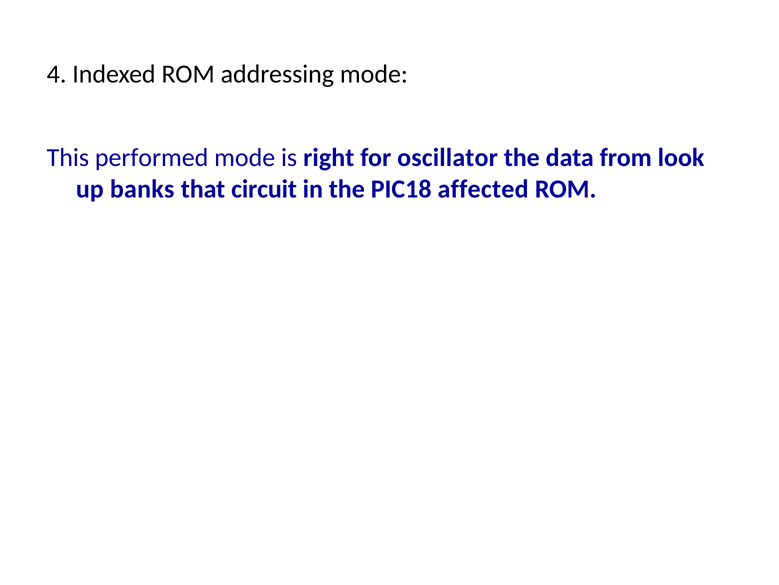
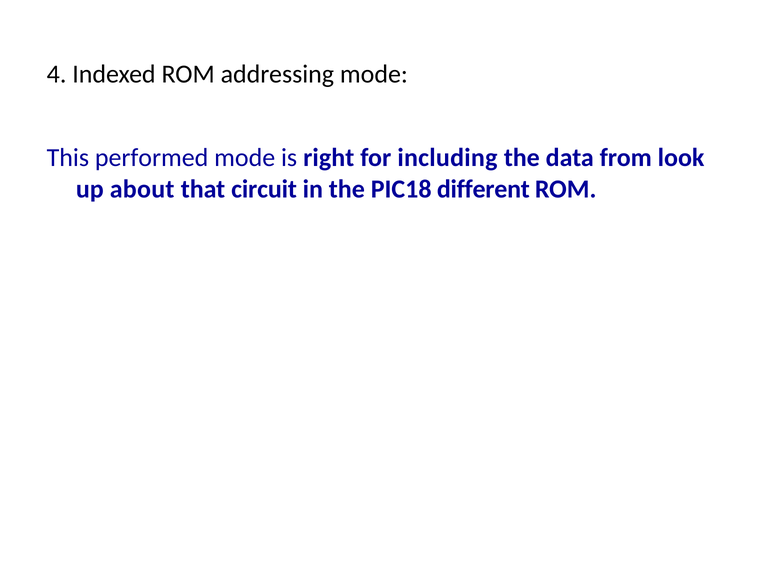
oscillator: oscillator -> including (447, 158)
banks: banks -> about (142, 189)
affected: affected -> different (483, 189)
